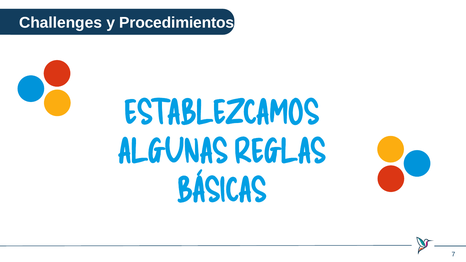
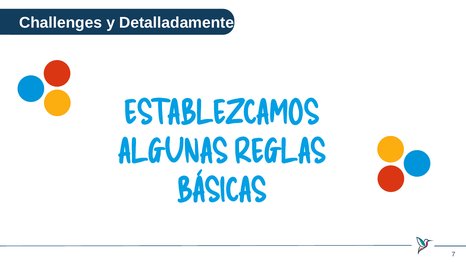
Procedimientos: Procedimientos -> Detalladamente (177, 23)
